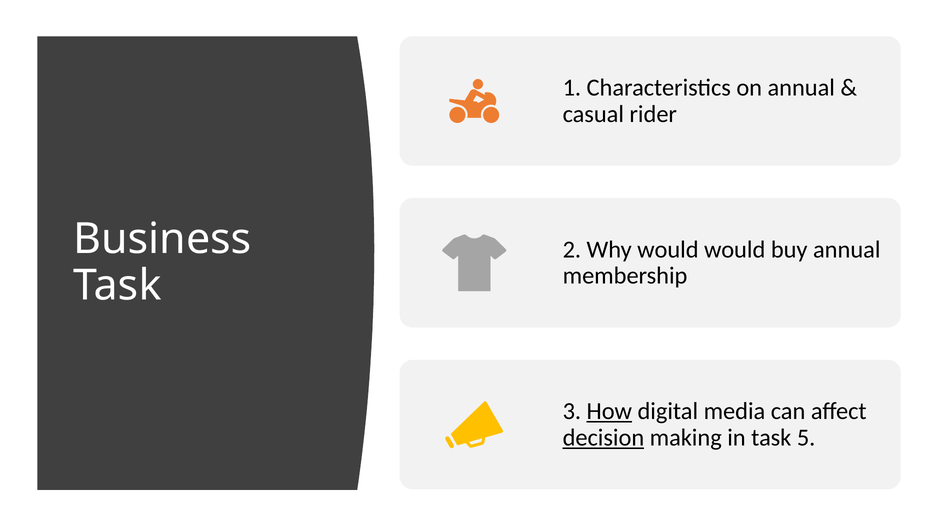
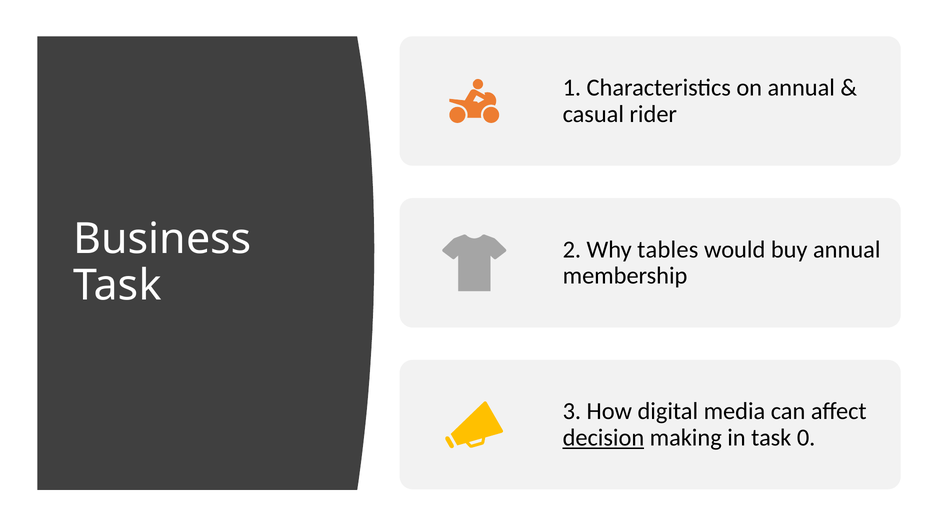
Why would: would -> tables (668, 249)
How underline: present -> none (609, 411)
5: 5 -> 0 (806, 437)
